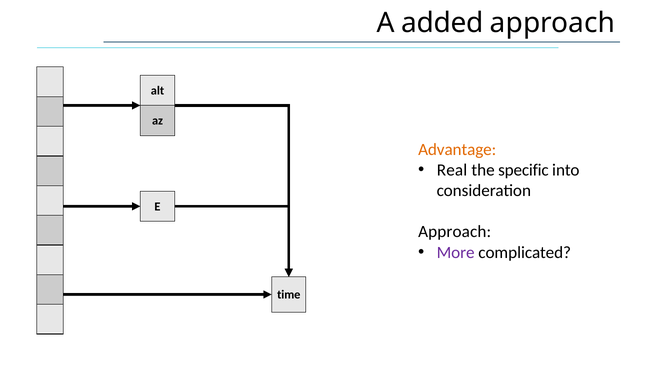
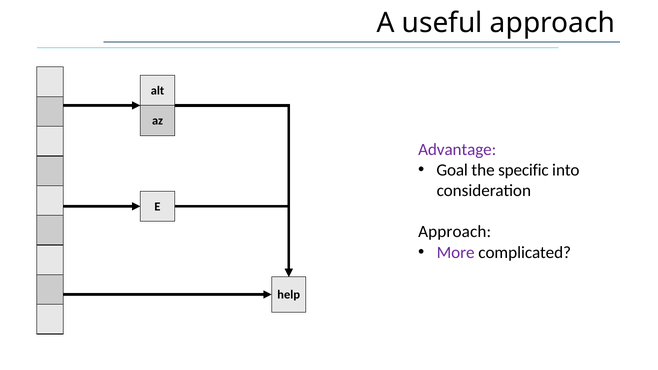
added: added -> useful (442, 23)
Advantage colour: orange -> purple (457, 150)
Real: Real -> Goal (452, 170)
time: time -> help (289, 295)
